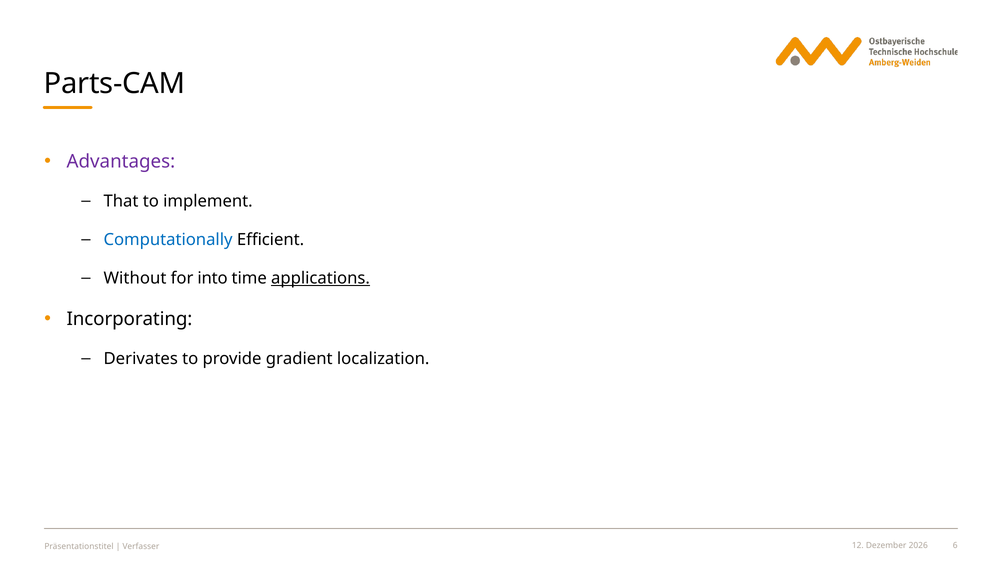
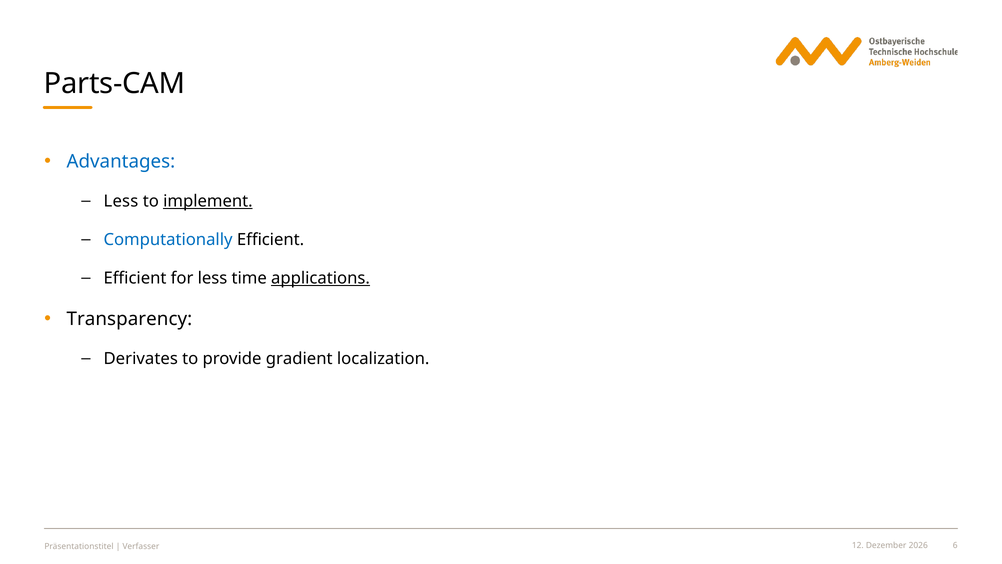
Advantages colour: purple -> blue (121, 161)
That: That -> Less (121, 201)
implement underline: none -> present (208, 201)
Without: Without -> Efficient (135, 278)
for into: into -> less (212, 278)
Incorporating: Incorporating -> Transparency (129, 319)
